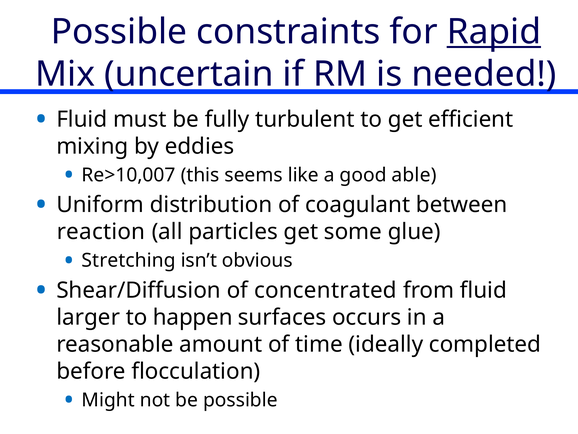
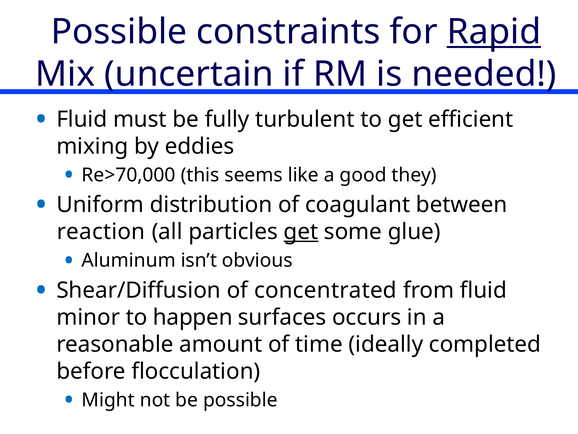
Re>10,007: Re>10,007 -> Re>70,000 (129, 175)
able: able -> they (414, 175)
get underline: none -> present (301, 232)
Stretching: Stretching -> Aluminum (129, 260)
larger: larger -> minor (88, 317)
